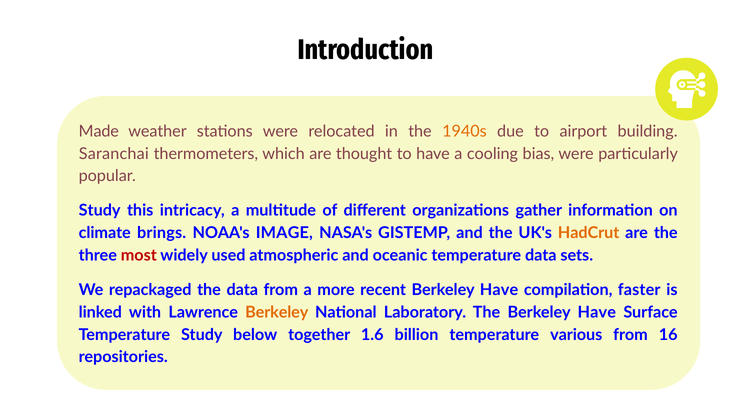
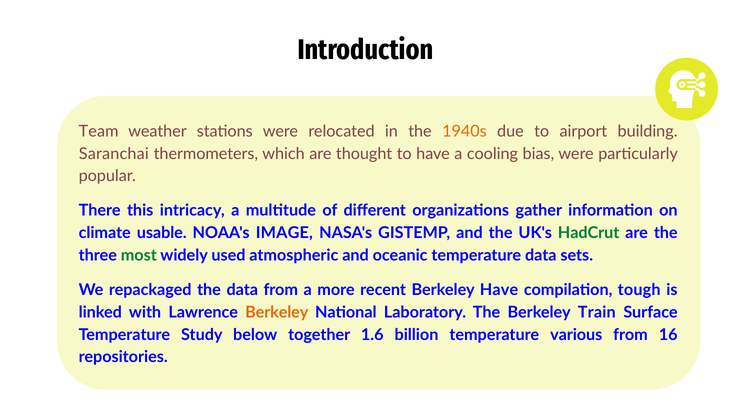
Made: Made -> Team (99, 131)
Study: Study -> There (100, 211)
brings: brings -> usable (162, 233)
HadCrut colour: orange -> green (589, 233)
most colour: red -> green (139, 255)
faster: faster -> tough (639, 290)
The Berkeley Have: Have -> Train (597, 312)
